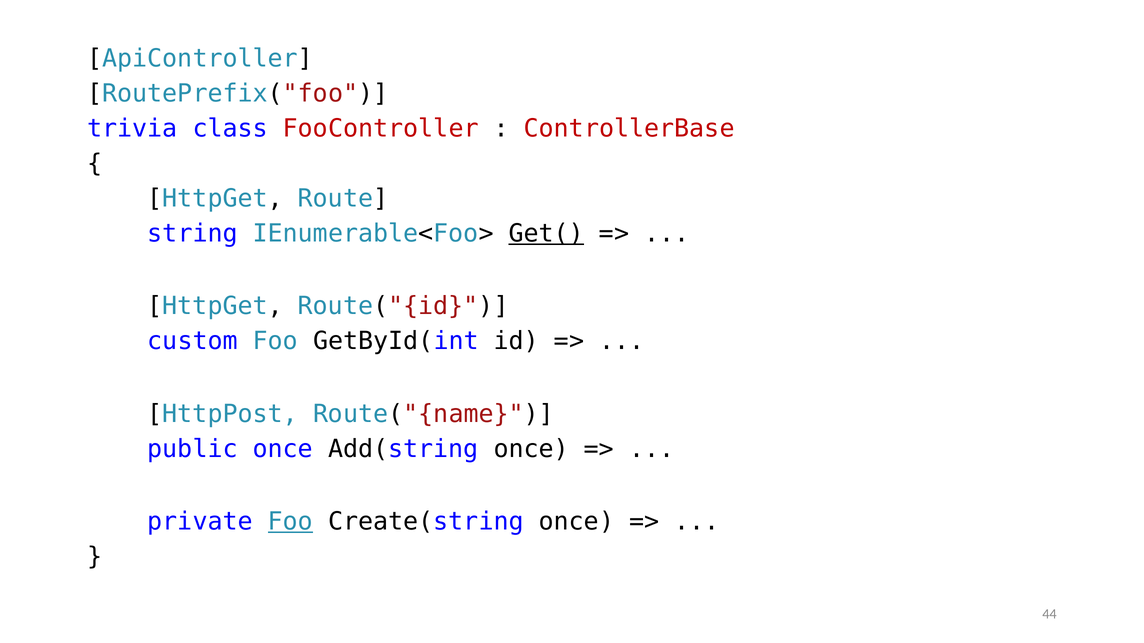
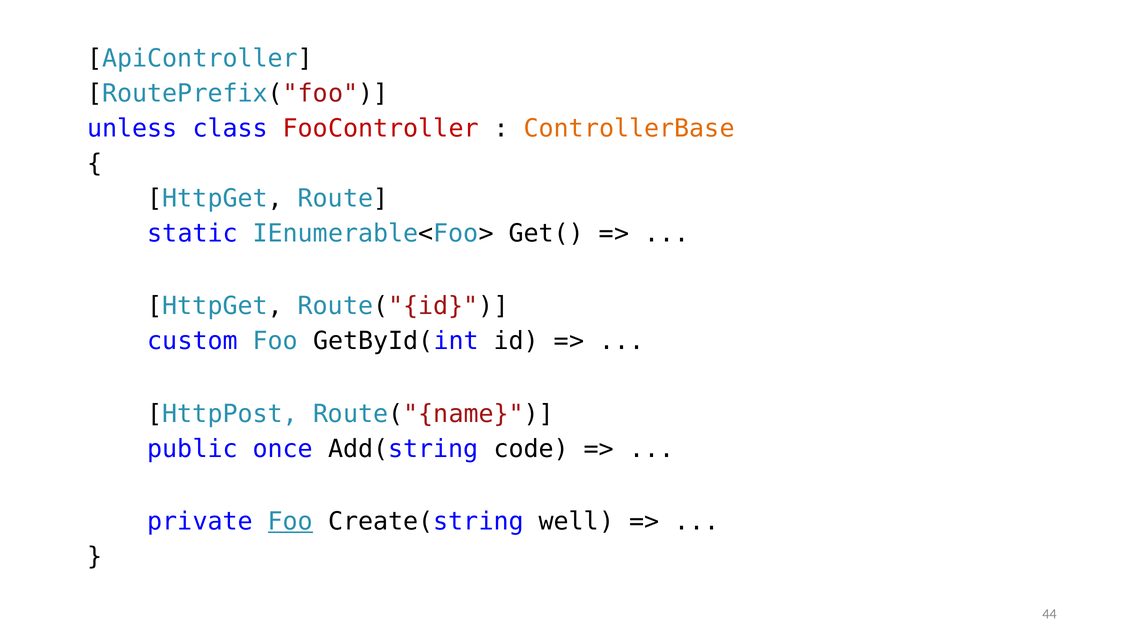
trivia: trivia -> unless (132, 128)
ControllerBase colour: red -> orange (629, 128)
string: string -> static (193, 234)
Get( underline: present -> none (546, 234)
Add(string once: once -> code (531, 449)
Create(string once: once -> well (576, 522)
